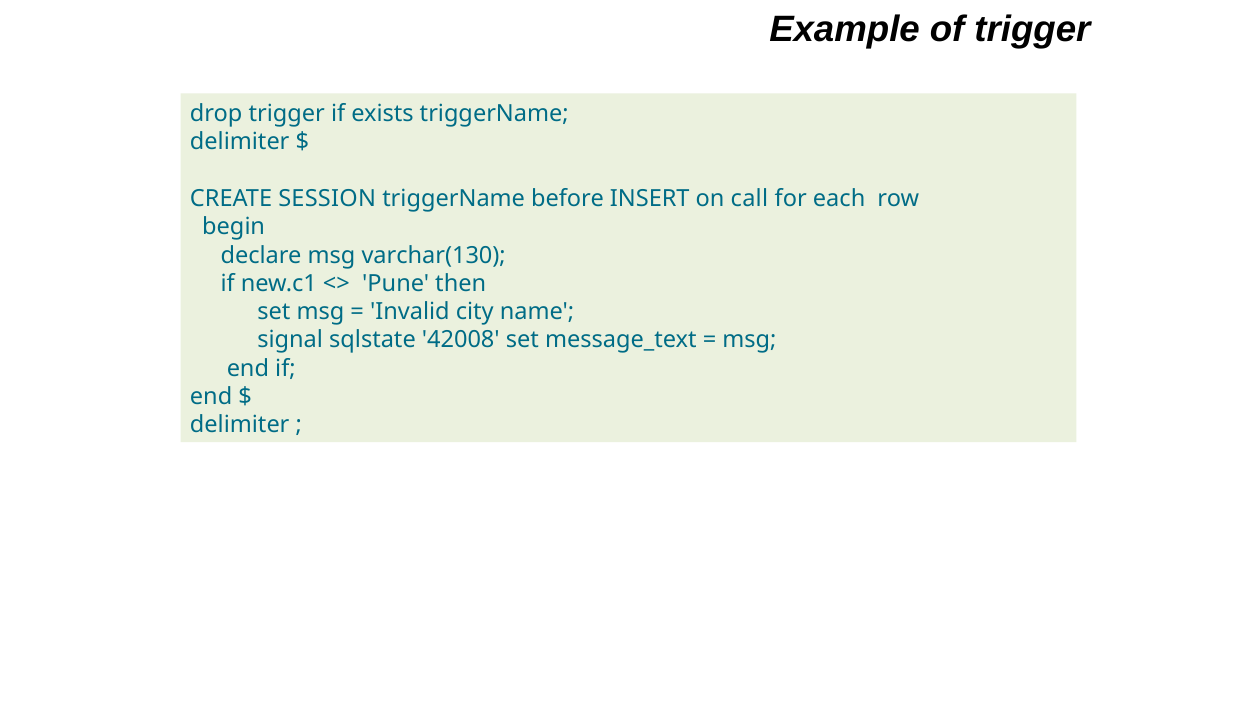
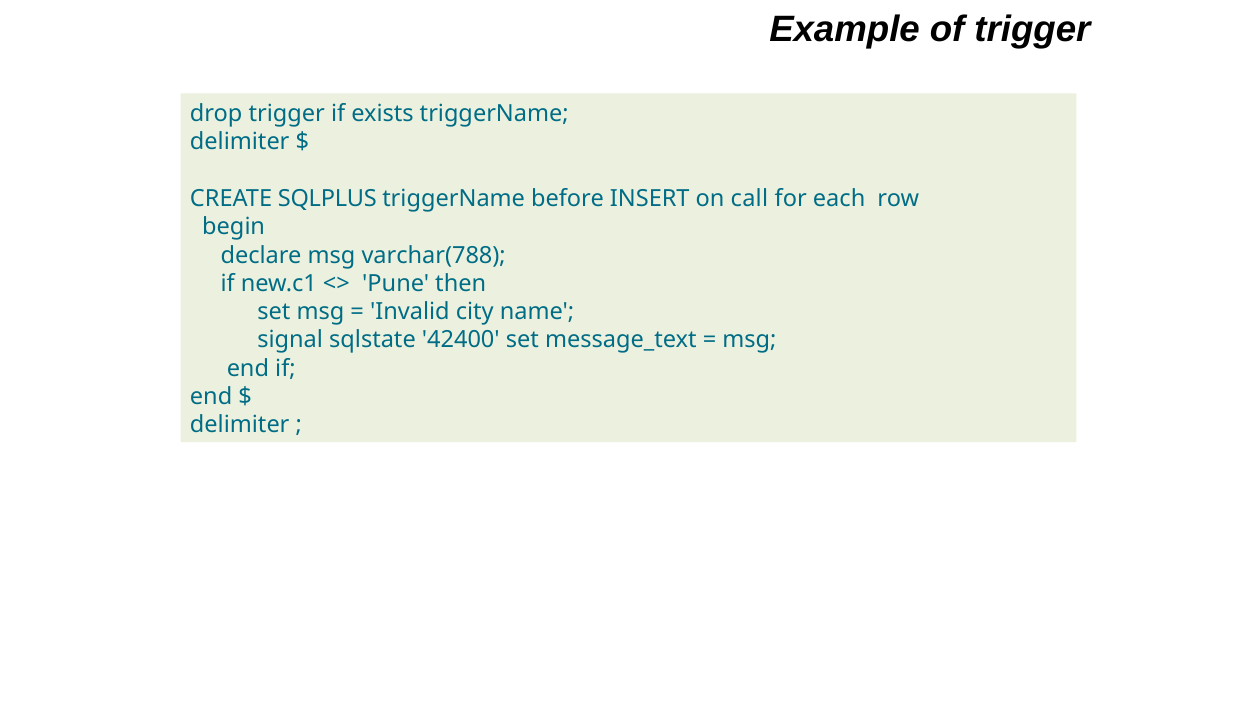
SESSION: SESSION -> SQLPLUS (327, 199)
varchar(130: varchar(130 -> varchar(788 (434, 255)
42008: 42008 -> 42400 (461, 340)
